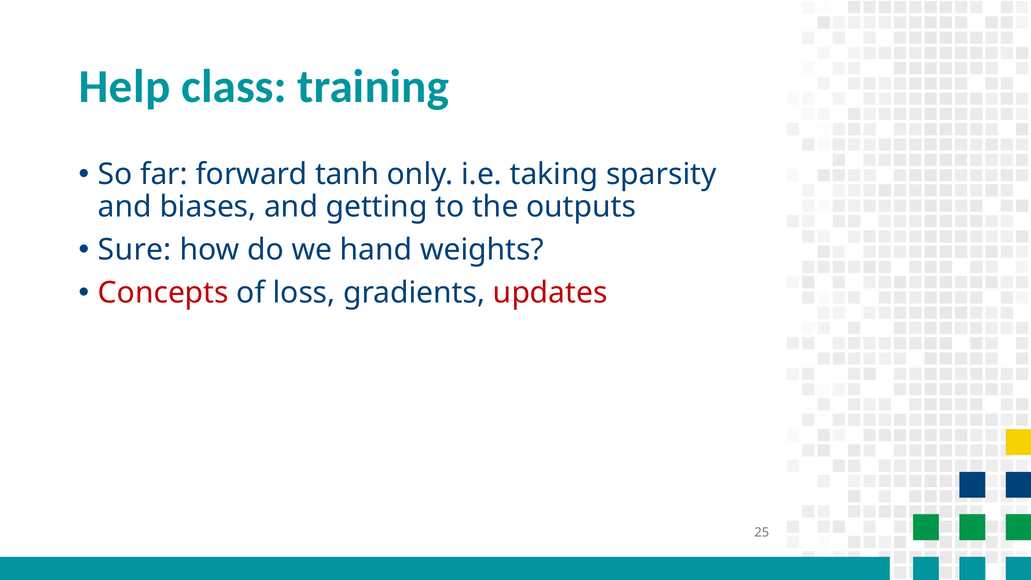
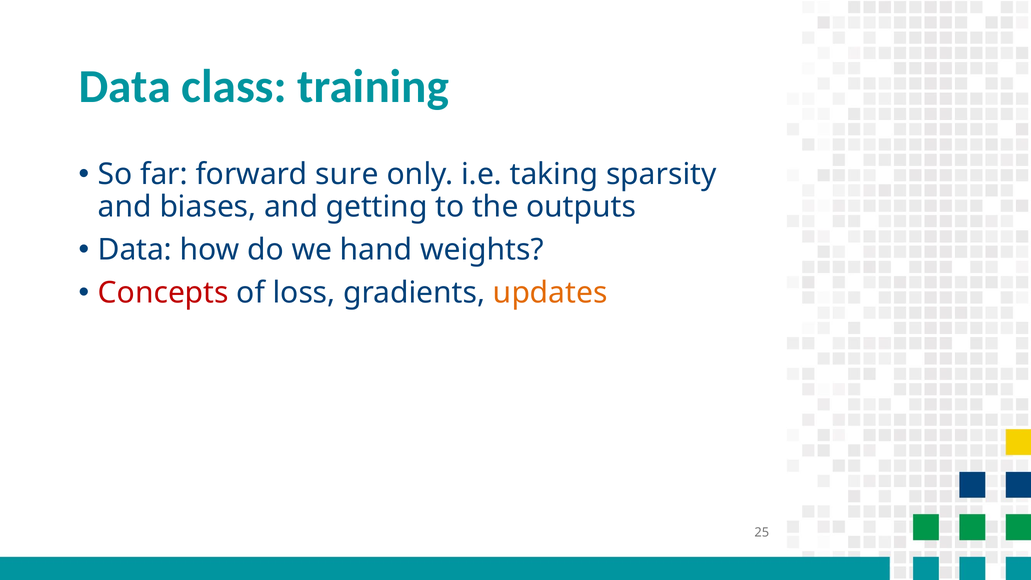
Help: Help -> Data (125, 87)
tanh: tanh -> sure (347, 174)
Sure: Sure -> Data (135, 250)
updates colour: red -> orange (550, 293)
